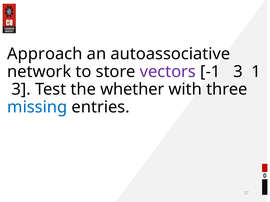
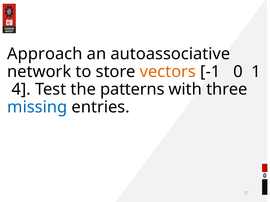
vectors colour: purple -> orange (168, 72)
-1 3: 3 -> 0 (238, 72)
3: 3 -> 4 (21, 90)
whether: whether -> patterns (132, 90)
